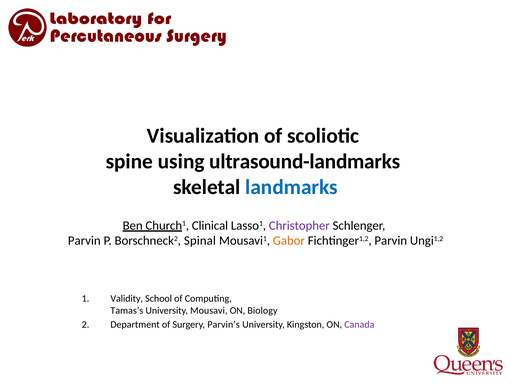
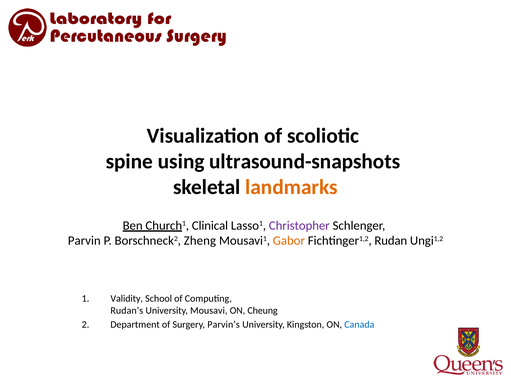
ultrasound-landmarks: ultrasound-landmarks -> ultrasound-snapshots (305, 162)
landmarks colour: blue -> orange (291, 187)
Spinal: Spinal -> Zheng (200, 241)
Fichtinger1,2 Parvin: Parvin -> Rudan (391, 241)
Tamas’s: Tamas’s -> Rudan’s (127, 311)
Biology: Biology -> Cheung (263, 311)
Canada colour: purple -> blue (359, 325)
